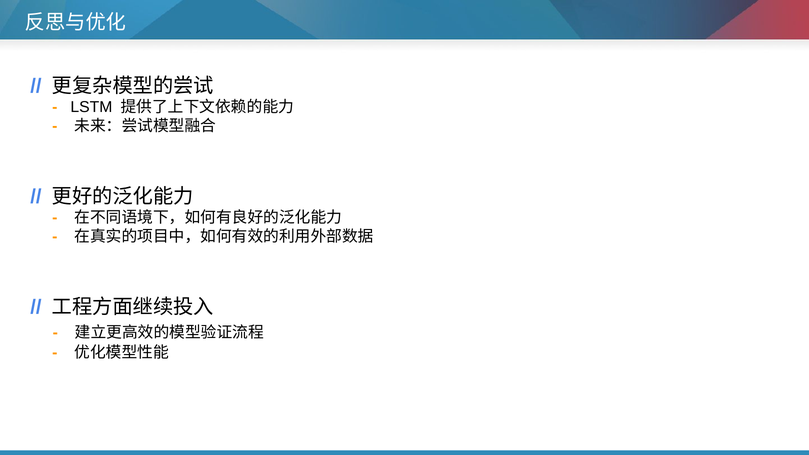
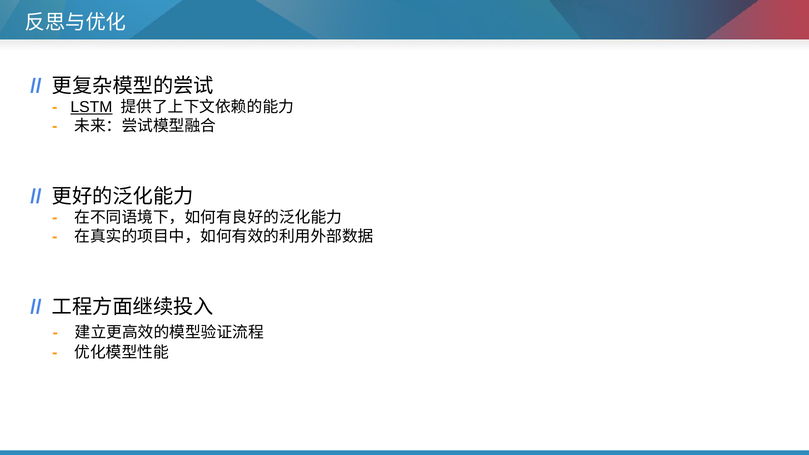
LSTM underline: none -> present (91, 107)
